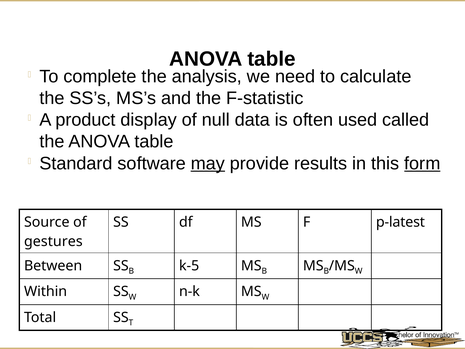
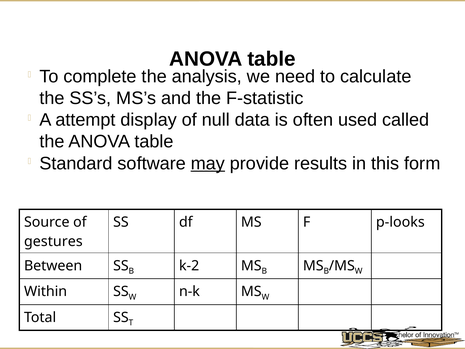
product: product -> attempt (86, 120)
form underline: present -> none (422, 163)
p-latest: p-latest -> p-looks (400, 222)
k-5: k-5 -> k-2 (189, 266)
